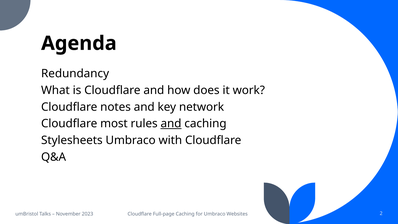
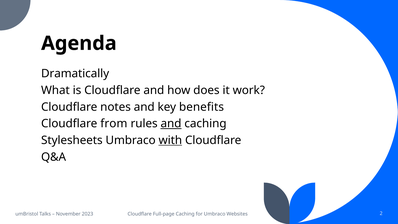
Redundancy: Redundancy -> Dramatically (75, 74)
network: network -> benefits (202, 107)
most: most -> from (114, 124)
with underline: none -> present (170, 140)
